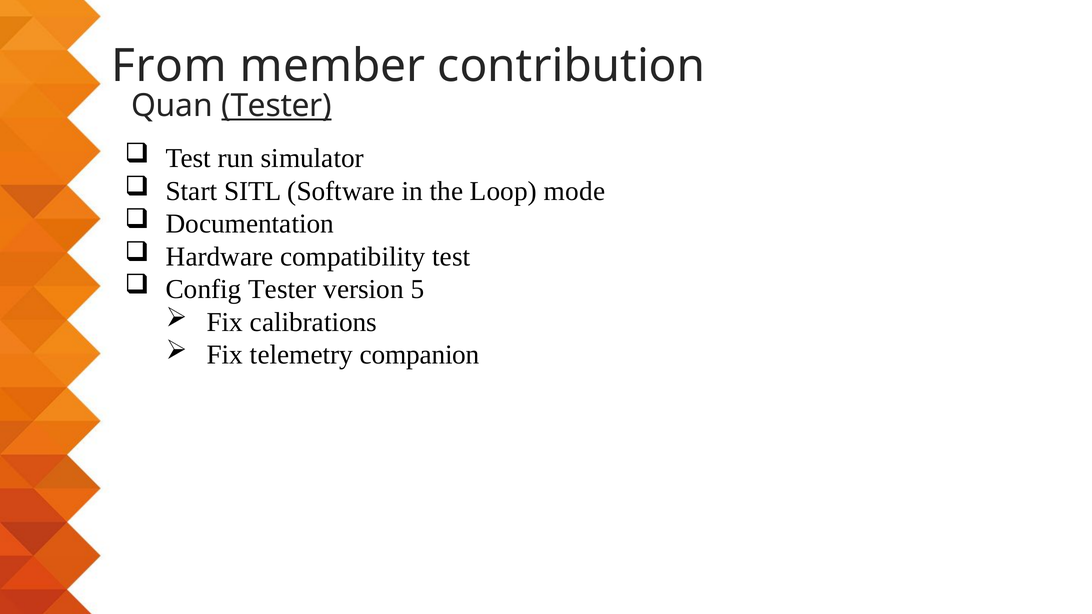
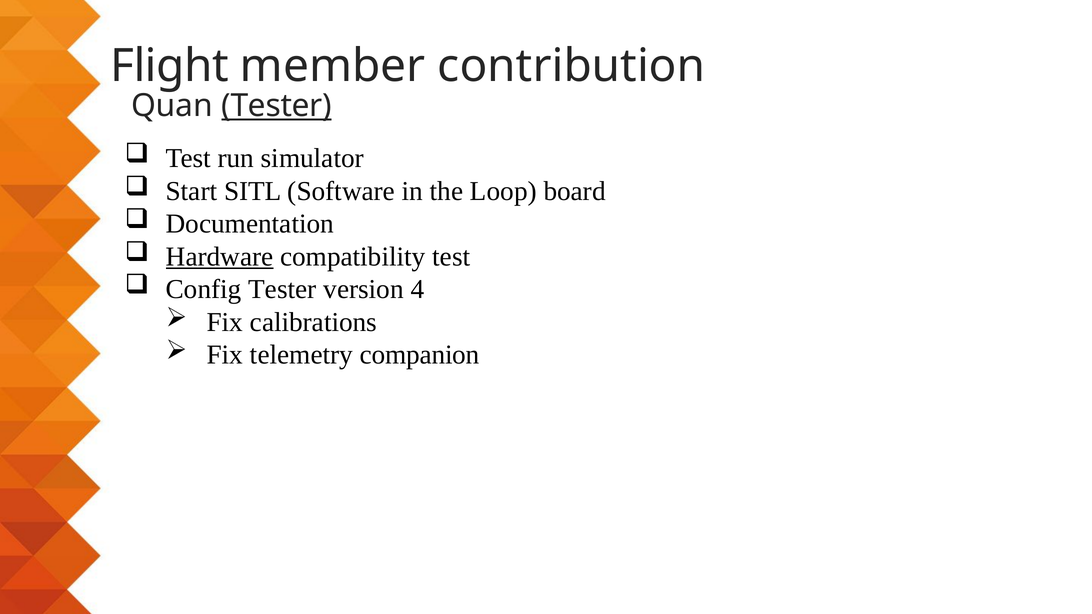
From: From -> Flight (170, 66)
mode: mode -> board (575, 191)
Hardware underline: none -> present (220, 257)
5: 5 -> 4 (417, 290)
